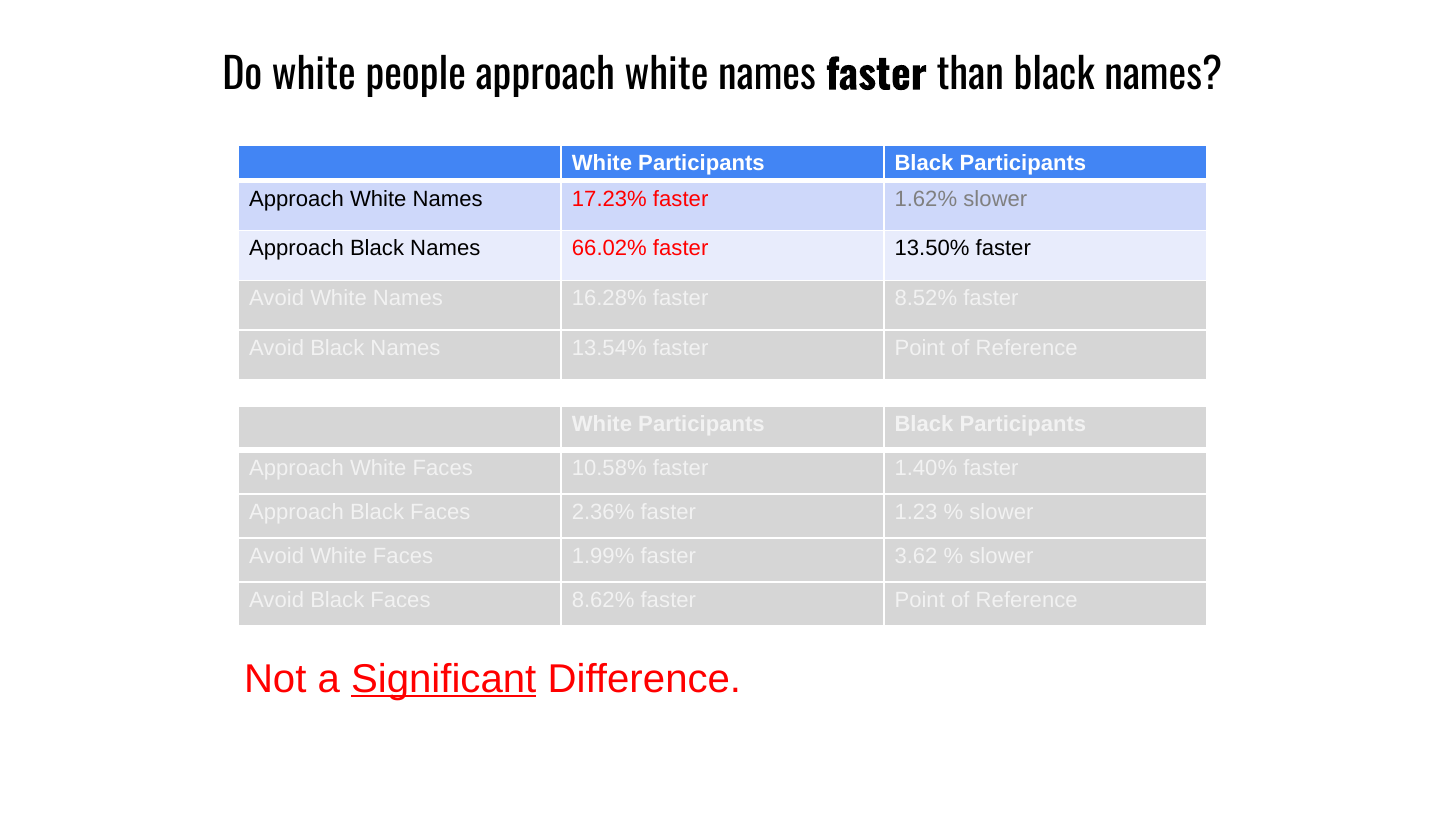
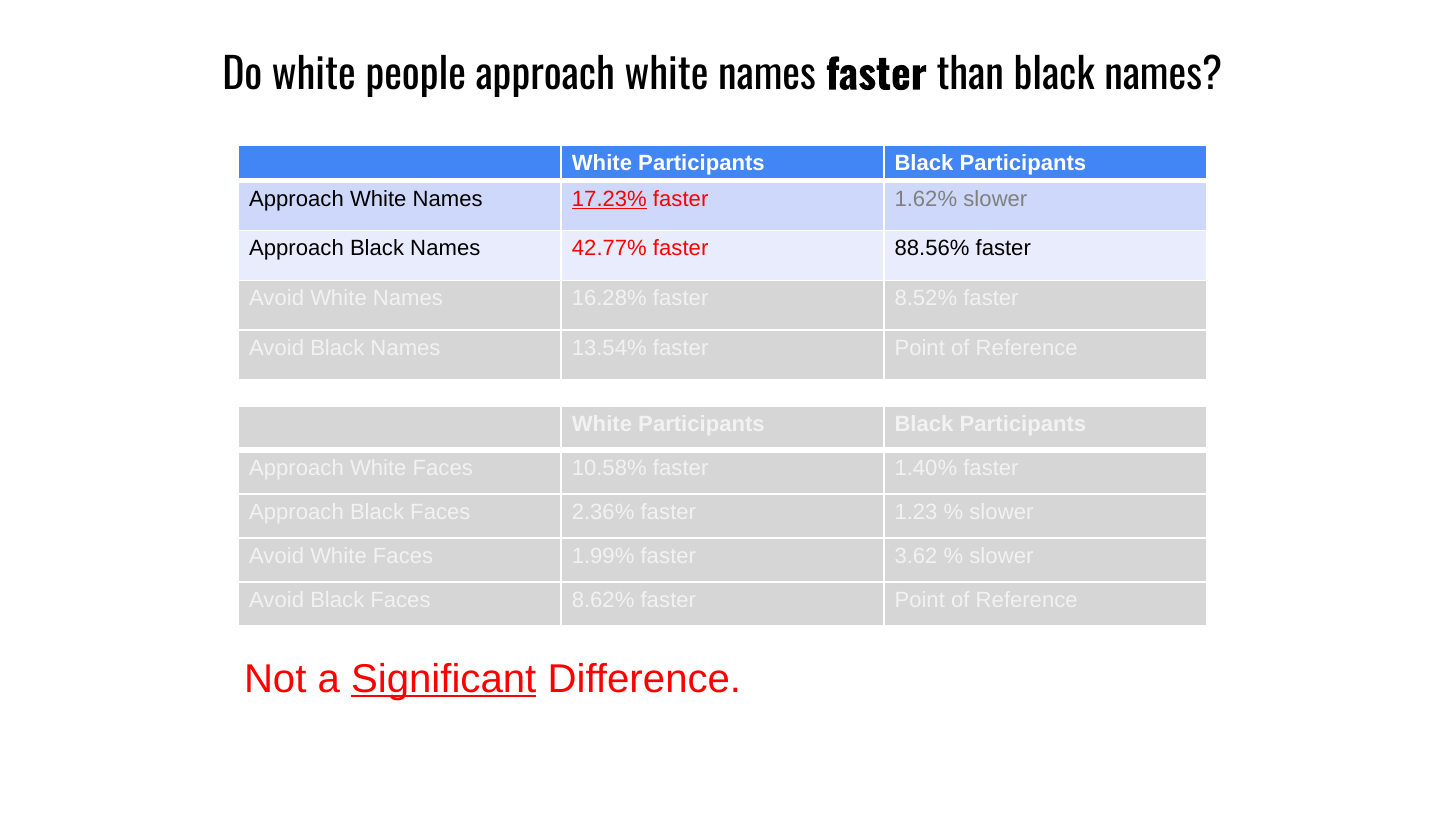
17.23% underline: none -> present (609, 199)
66.02%: 66.02% -> 42.77% (609, 249)
13.50%: 13.50% -> 88.56% (932, 249)
